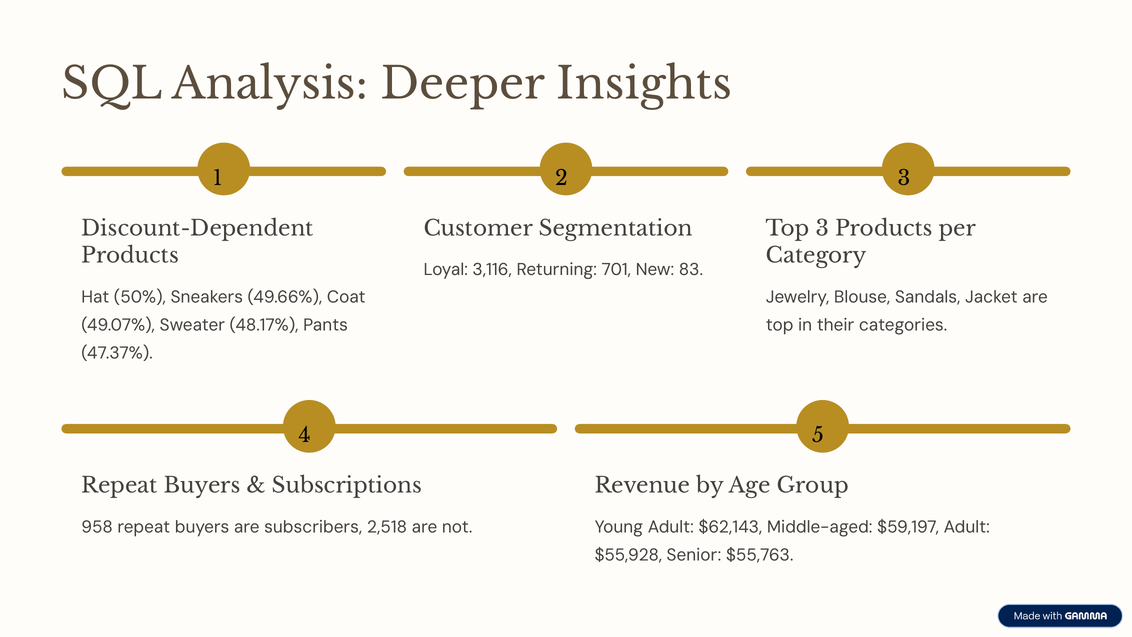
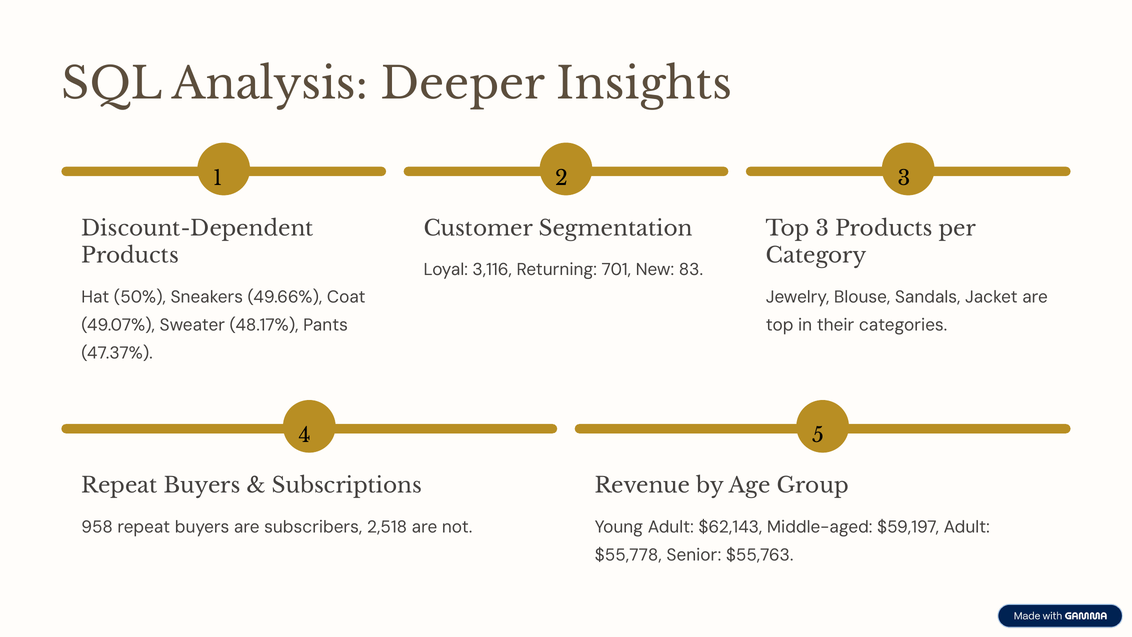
$55,928: $55,928 -> $55,778 (628, 555)
